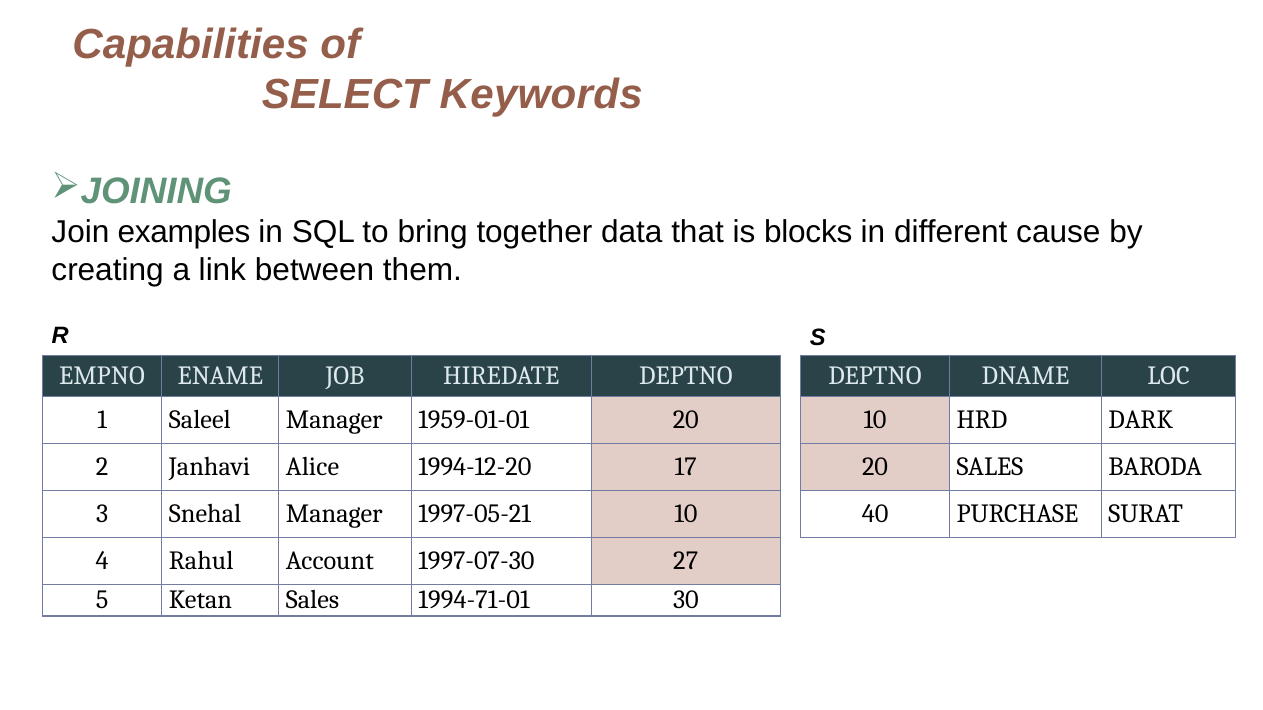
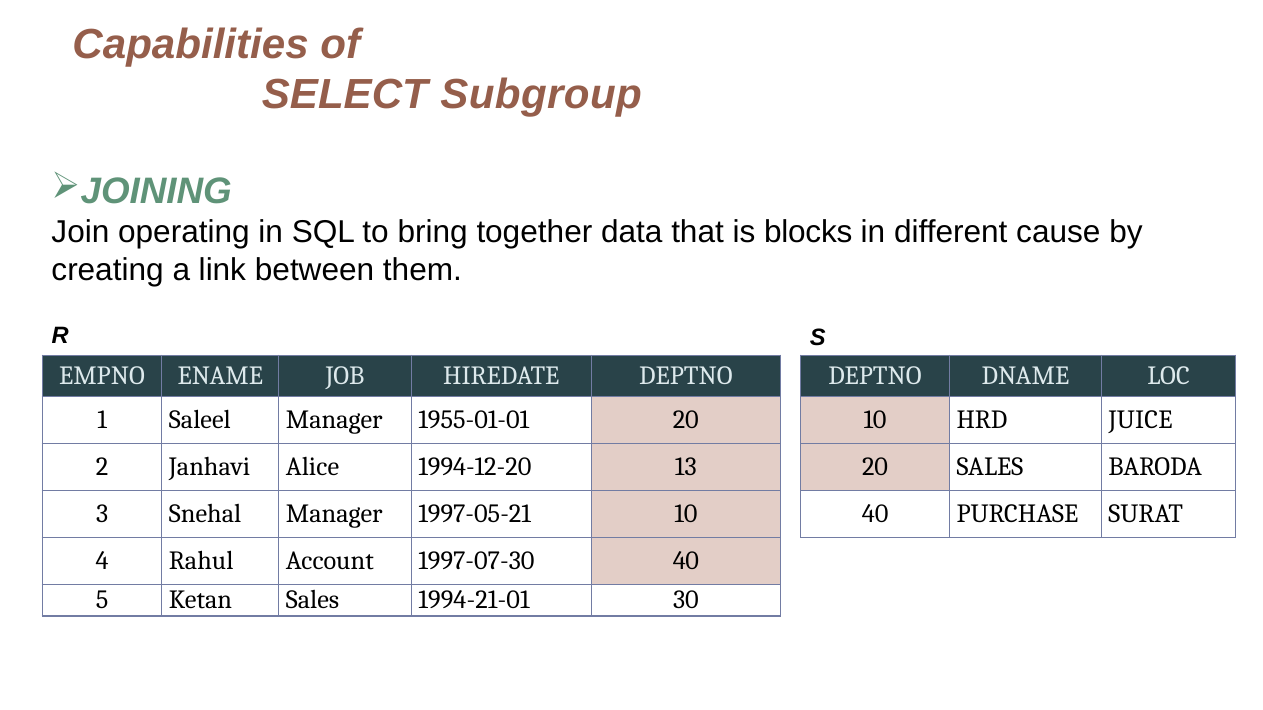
Keywords: Keywords -> Subgroup (541, 95)
examples: examples -> operating (184, 233)
1959-01-01: 1959-01-01 -> 1955-01-01 (474, 420)
DARK: DARK -> JUICE (1141, 420)
17: 17 -> 13 (686, 467)
1997-07-30 27: 27 -> 40 (686, 561)
1994-71-01: 1994-71-01 -> 1994-21-01 (474, 600)
